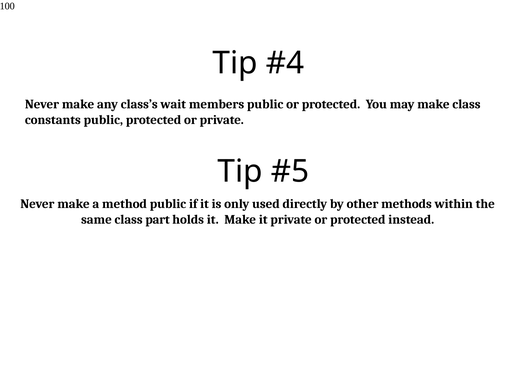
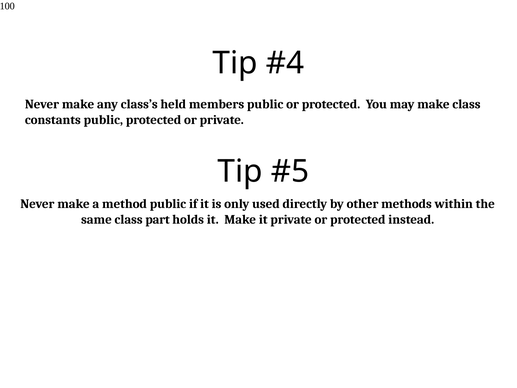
wait: wait -> held (173, 104)
